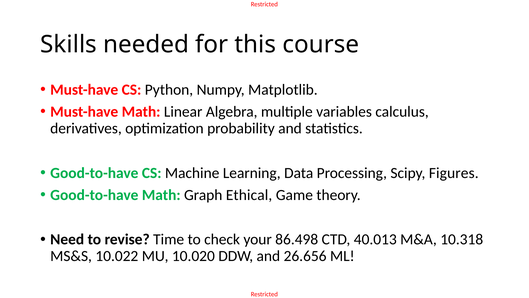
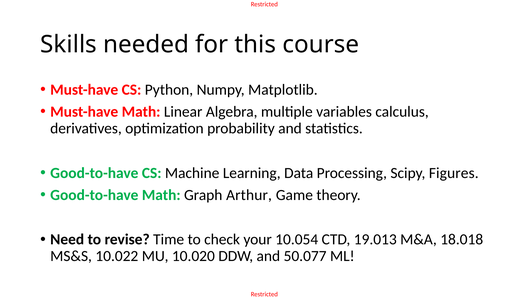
Ethical: Ethical -> Arthur (249, 195)
86.498: 86.498 -> 10.054 (297, 239)
40.013: 40.013 -> 19.013 (375, 239)
10.318: 10.318 -> 18.018 (462, 239)
26.656: 26.656 -> 50.077 (305, 256)
